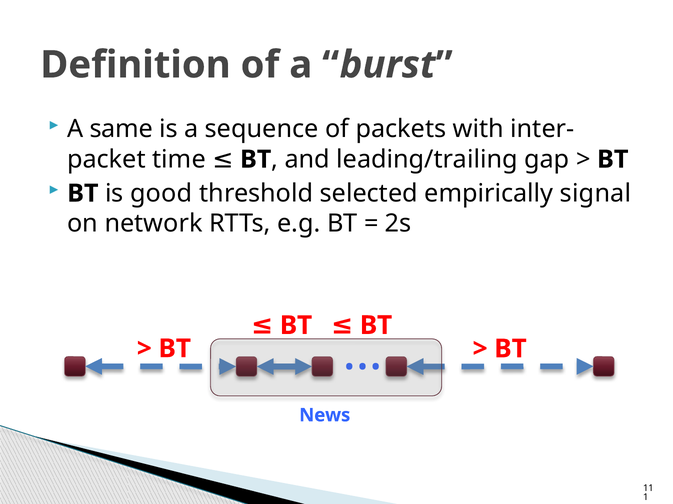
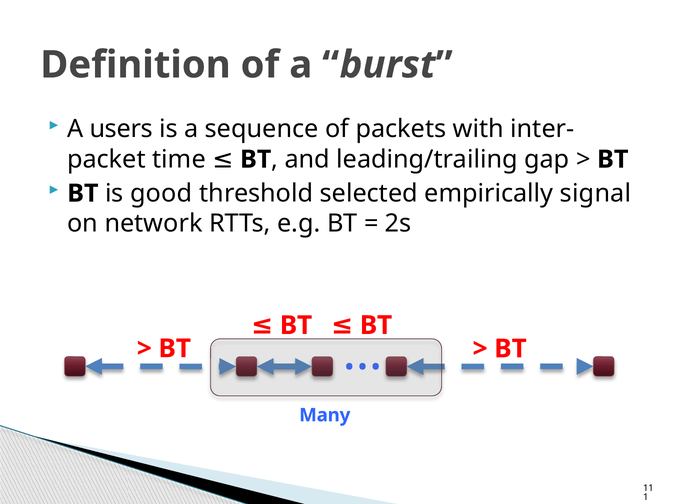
same: same -> users (121, 129)
News: News -> Many (325, 416)
